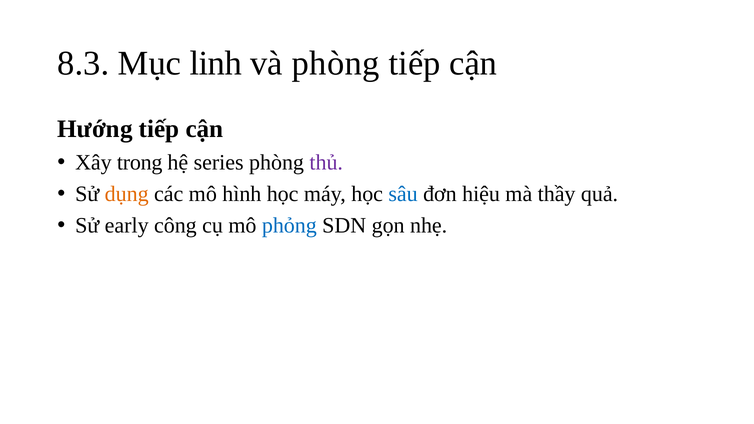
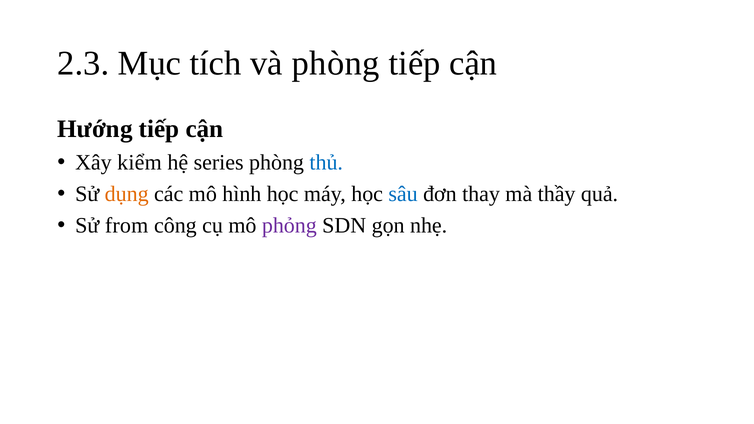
8.3: 8.3 -> 2.3 (83, 63)
linh: linh -> tích (216, 63)
trong: trong -> kiểm (139, 162)
thủ colour: purple -> blue (326, 162)
hiệu: hiệu -> thay (481, 194)
early: early -> from (127, 226)
phỏng colour: blue -> purple (289, 226)
